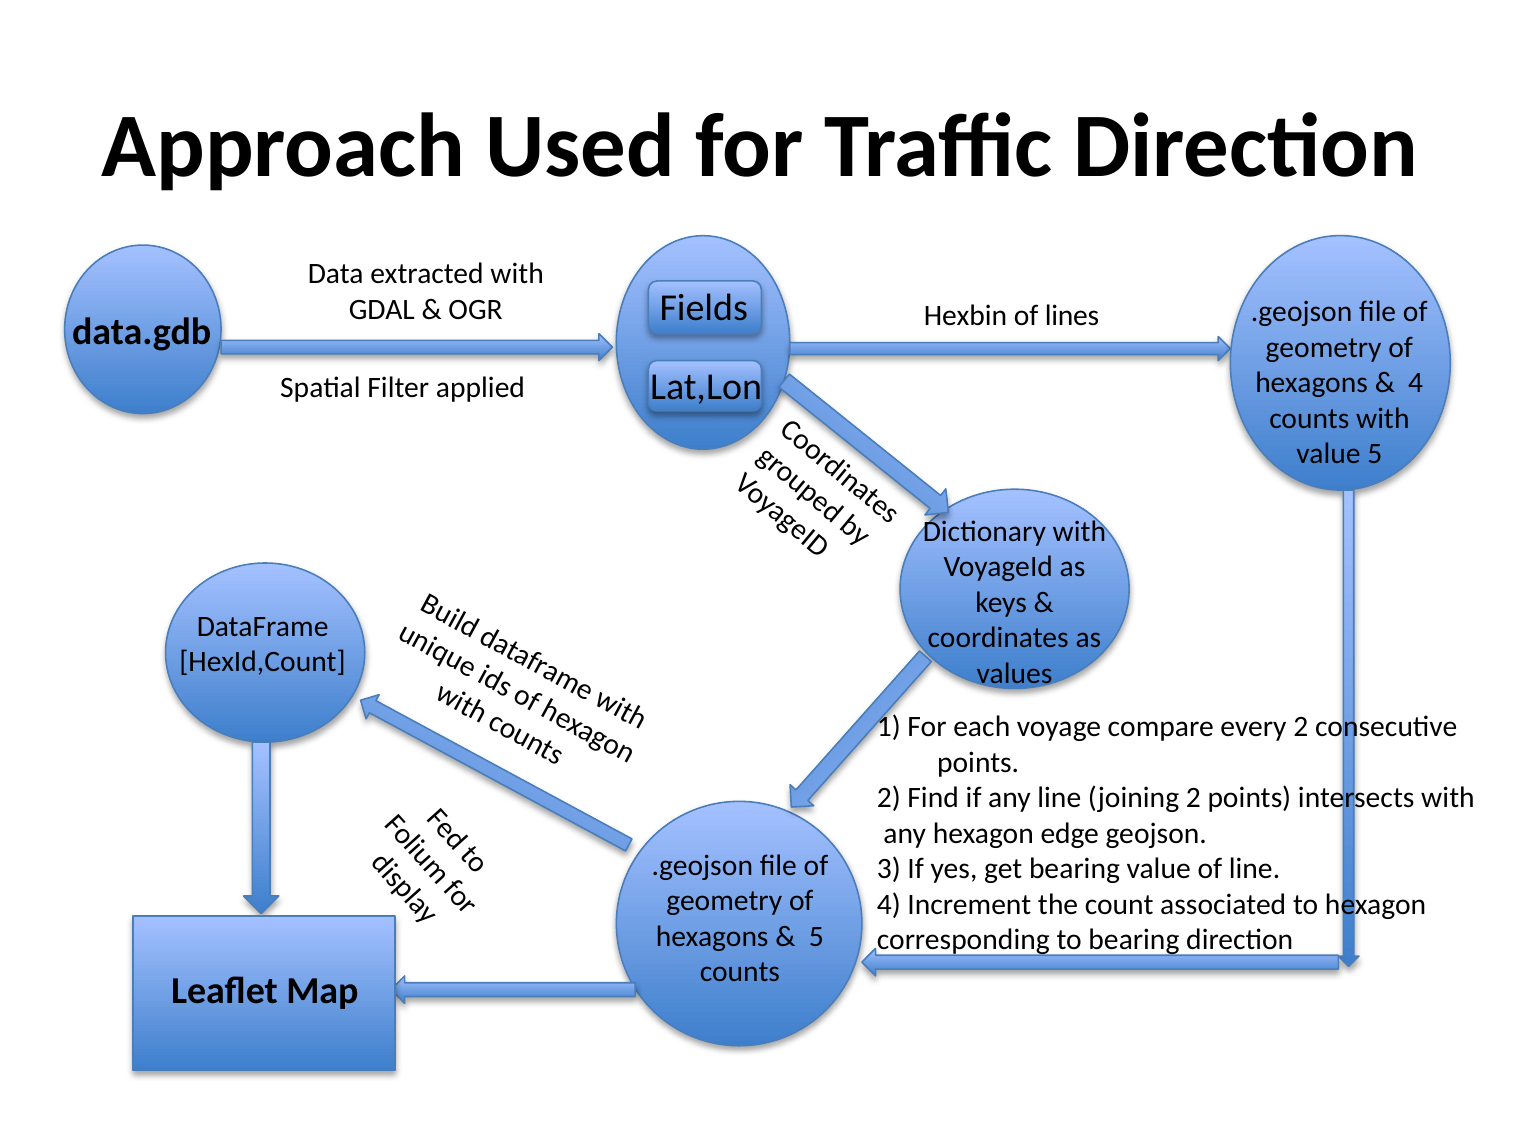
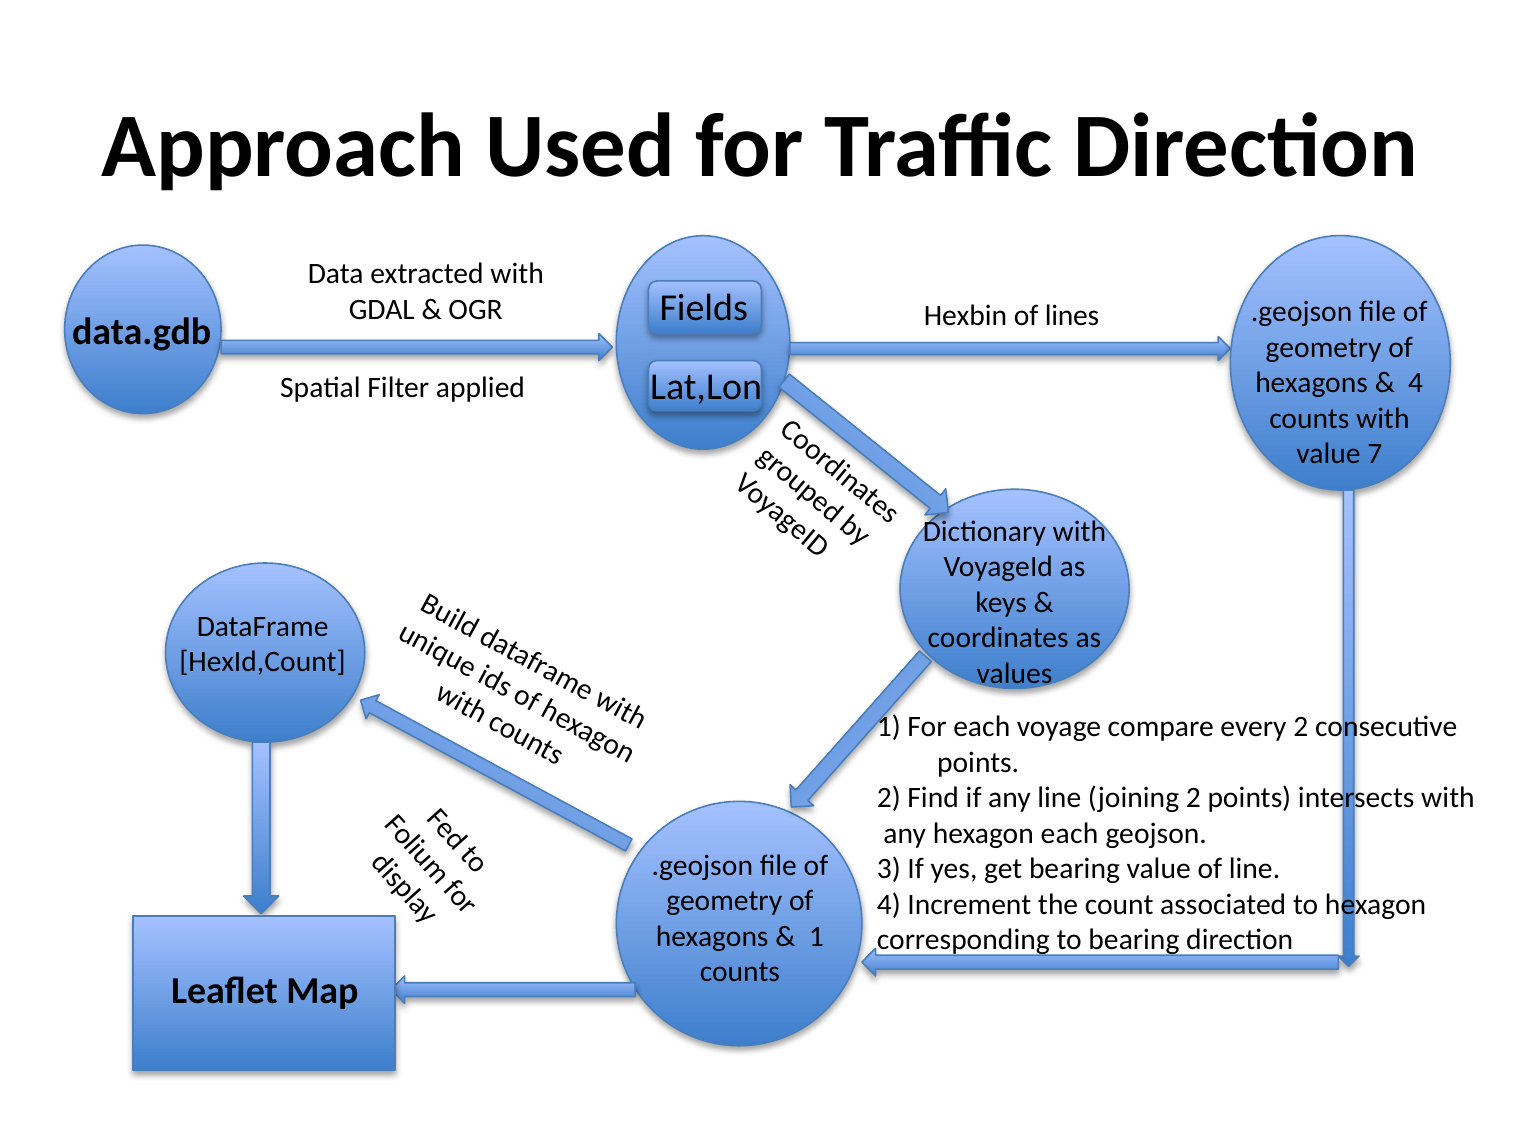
value 5: 5 -> 7 (1375, 454)
hexagon edge: edge -> each (1070, 834)
5: 5 -> 1 (816, 936)
